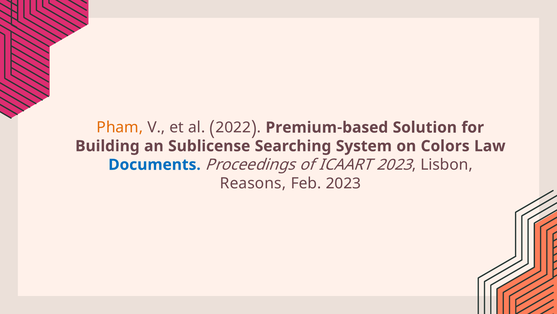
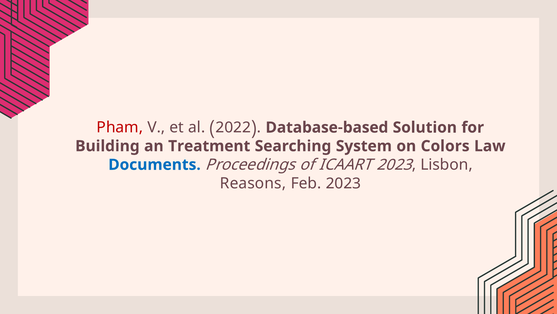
Pham colour: orange -> red (120, 127)
Premium-based: Premium-based -> Database-based (327, 127)
Sublicense: Sublicense -> Treatment (209, 146)
